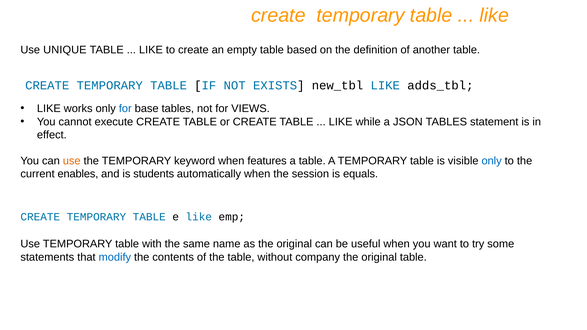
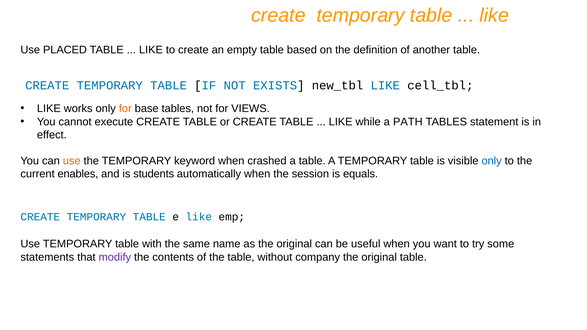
UNIQUE: UNIQUE -> PLACED (65, 50)
adds_tbl: adds_tbl -> cell_tbl (440, 86)
for colour: blue -> orange (125, 109)
JSON: JSON -> PATH (408, 122)
features: features -> crashed (267, 161)
modify colour: blue -> purple (115, 257)
